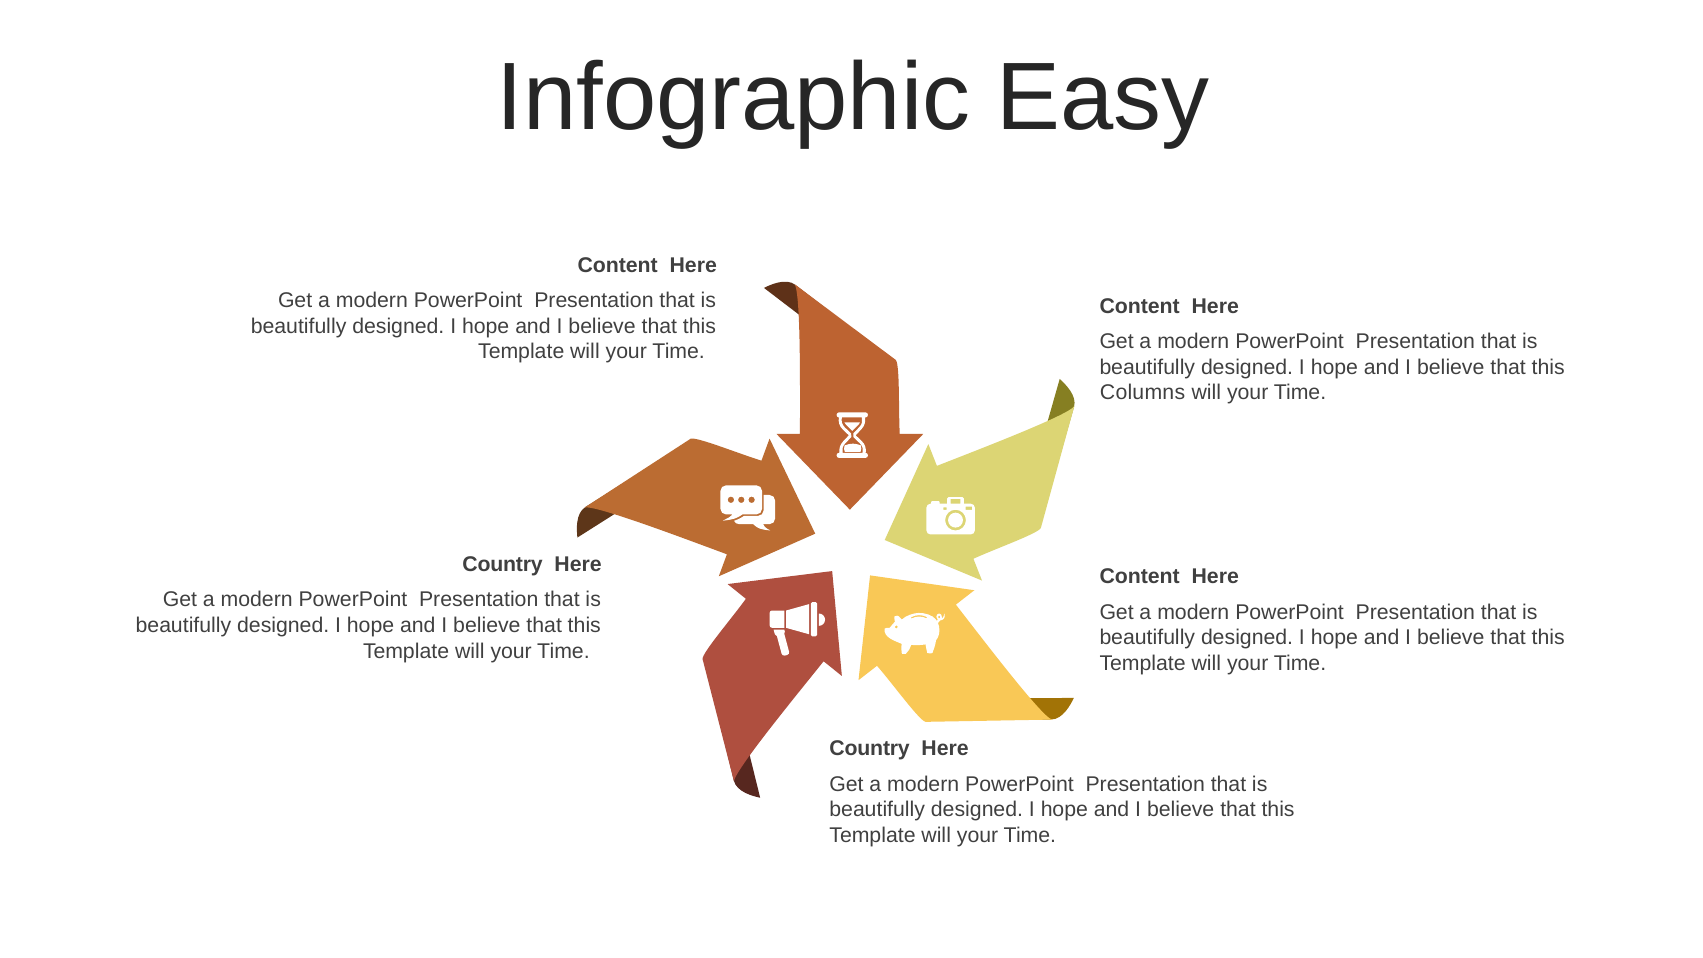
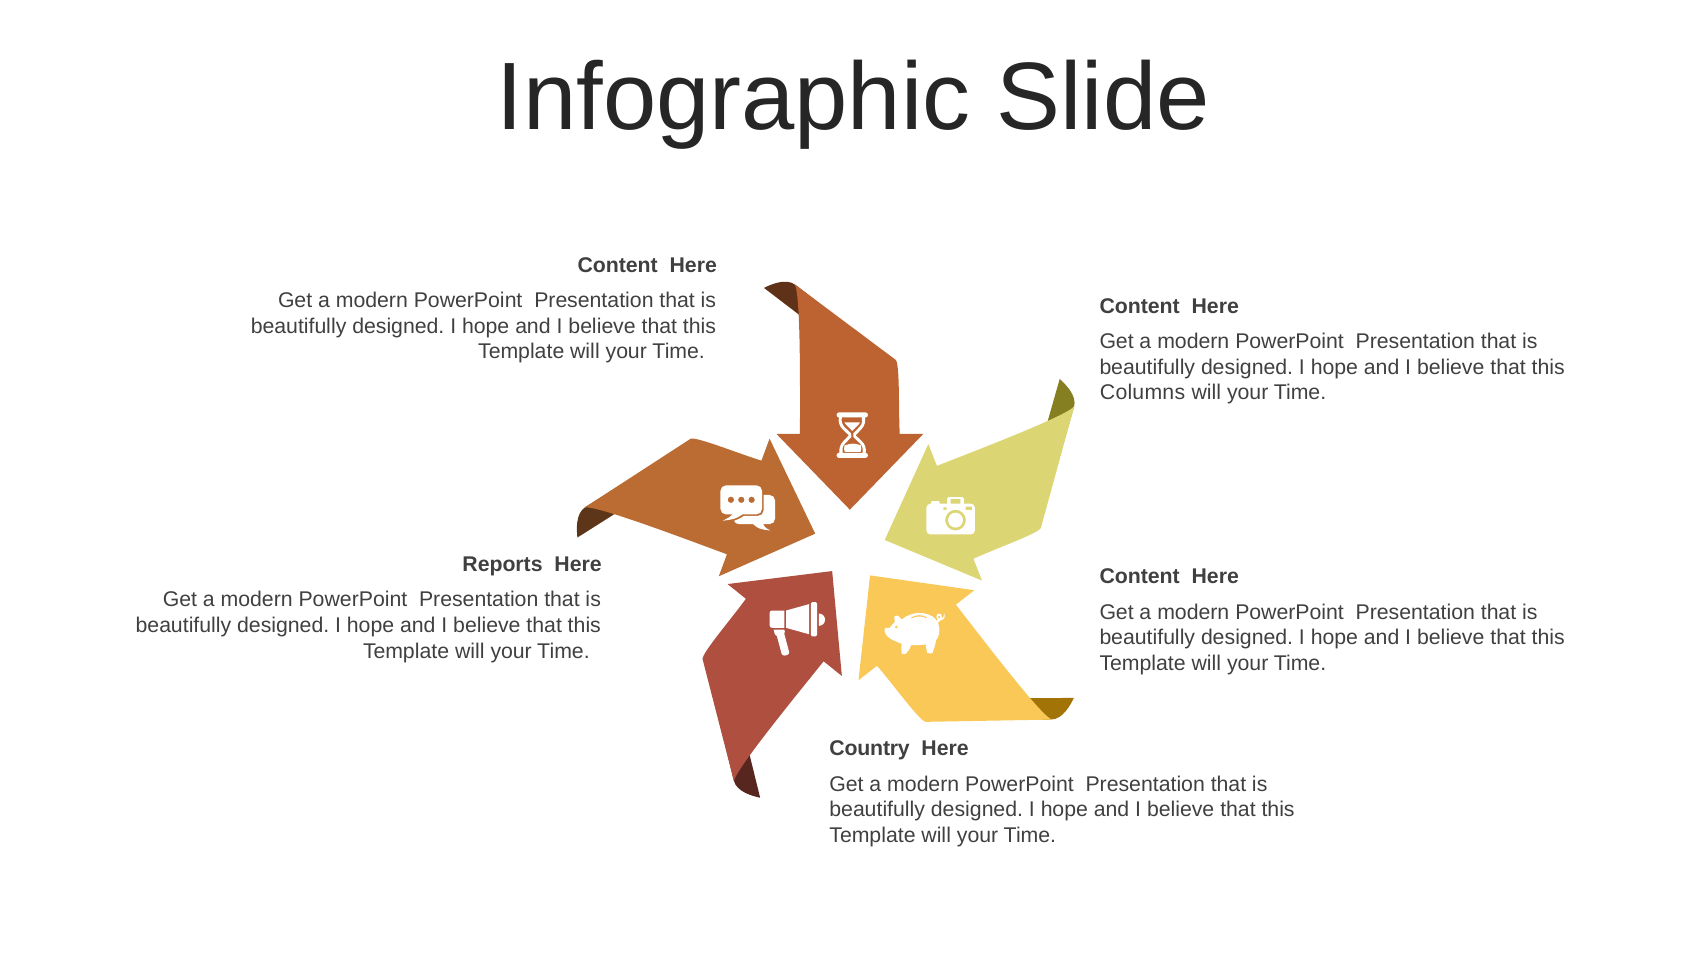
Easy: Easy -> Slide (1103, 97)
Country: Country -> Reports (503, 565)
